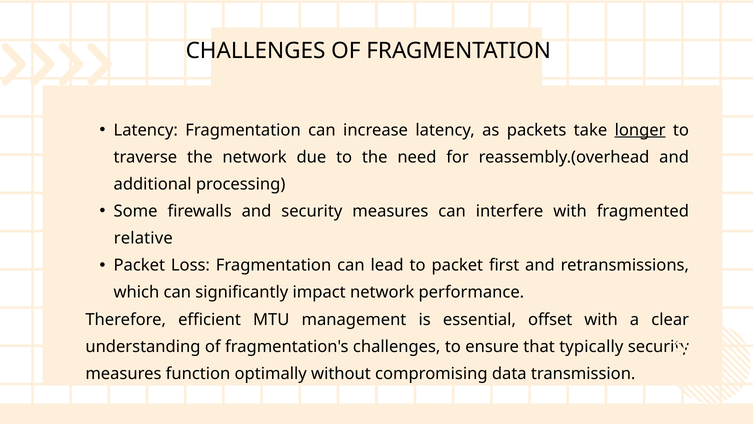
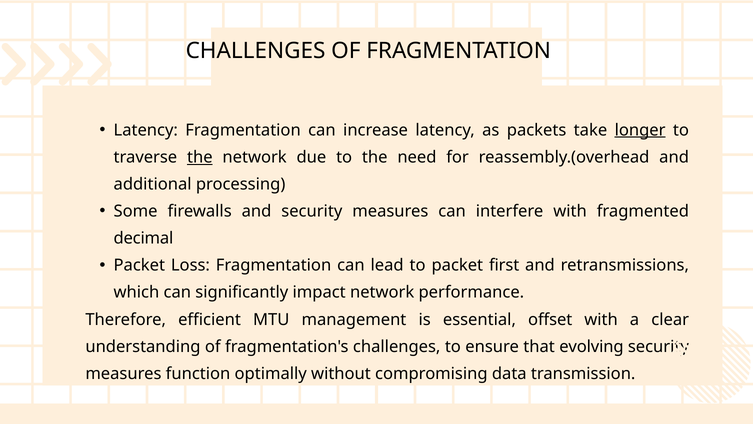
the underline: none -> present (200, 157)
relative: relative -> decimal (143, 238)
typically: typically -> evolving (591, 346)
